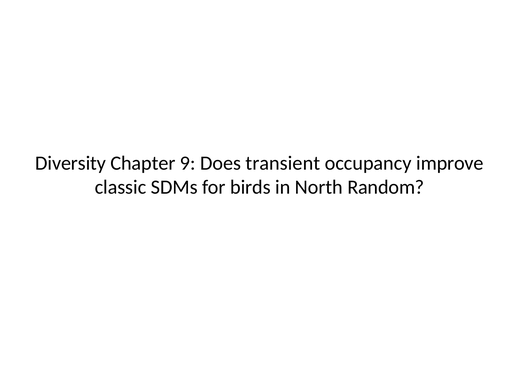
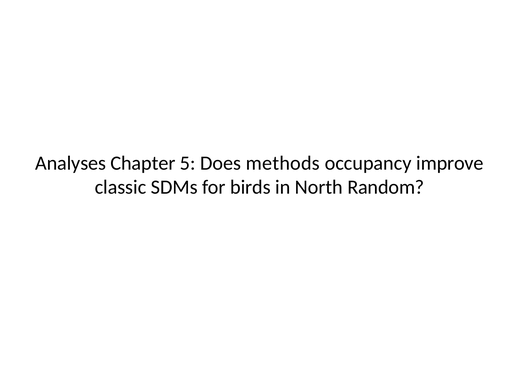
Diversity: Diversity -> Analyses (71, 163)
9: 9 -> 5 (188, 163)
transient: transient -> methods (283, 163)
